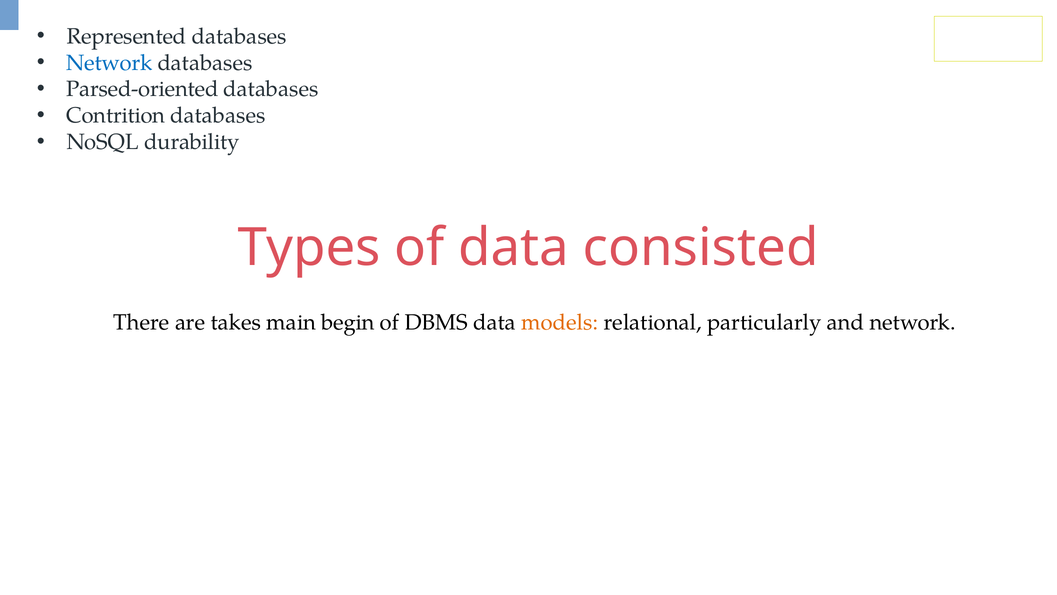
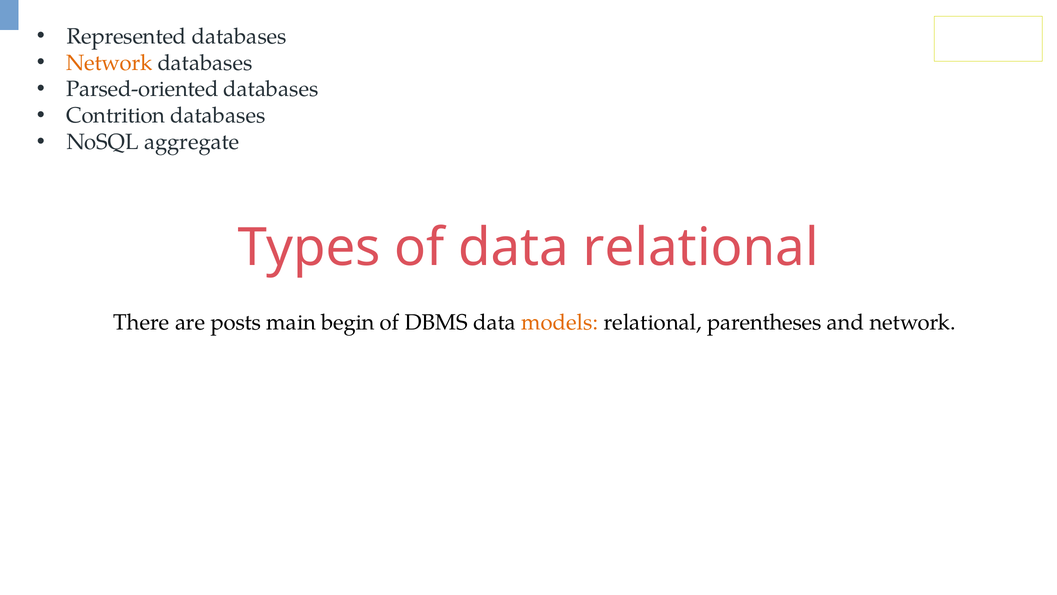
Network colour: blue -> orange (109, 63)
durability: durability -> aggregate (192, 142)
data consisted: consisted -> relational (701, 248)
takes: takes -> posts (236, 322)
particularly: particularly -> parentheses (764, 322)
